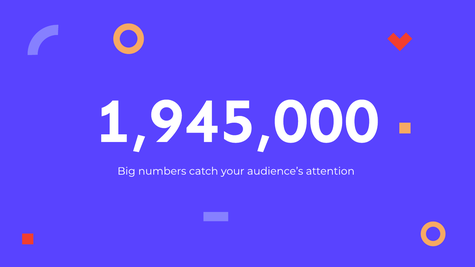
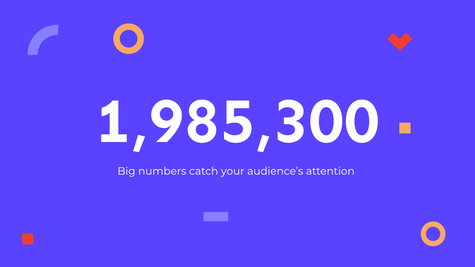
1,945,000: 1,945,000 -> 1,985,300 (238, 121)
